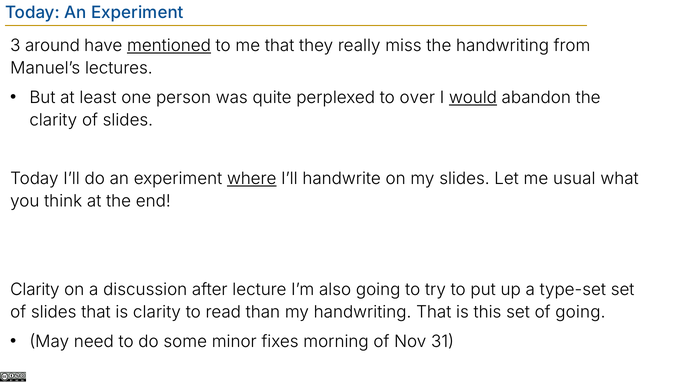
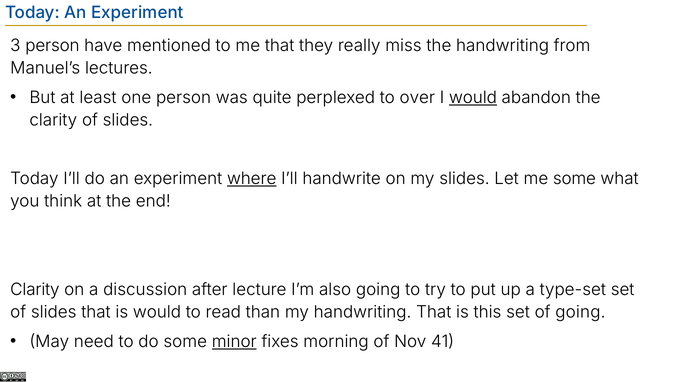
3 around: around -> person (52, 46)
mentioned underline: present -> none (169, 46)
me usual: usual -> some (574, 179)
is clarity: clarity -> would (157, 312)
minor underline: none -> present (234, 342)
31: 31 -> 41 (443, 342)
